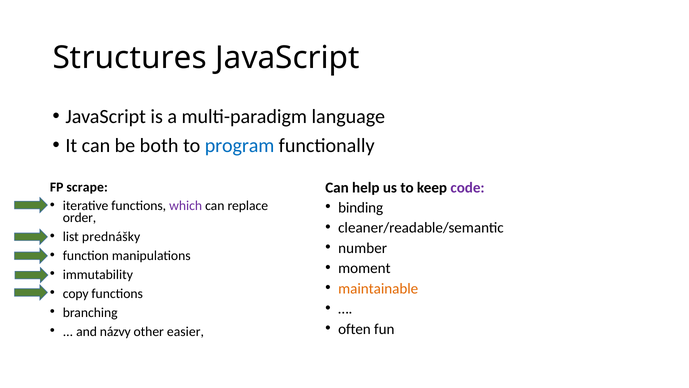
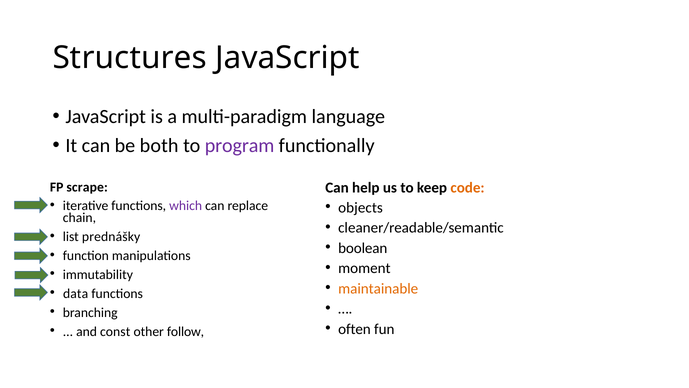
program colour: blue -> purple (240, 145)
code colour: purple -> orange (468, 187)
binding: binding -> objects (361, 208)
order: order -> chain (79, 218)
number: number -> boolean (363, 248)
copy: copy -> data (76, 293)
názvy: názvy -> const (115, 331)
easier: easier -> follow (186, 331)
